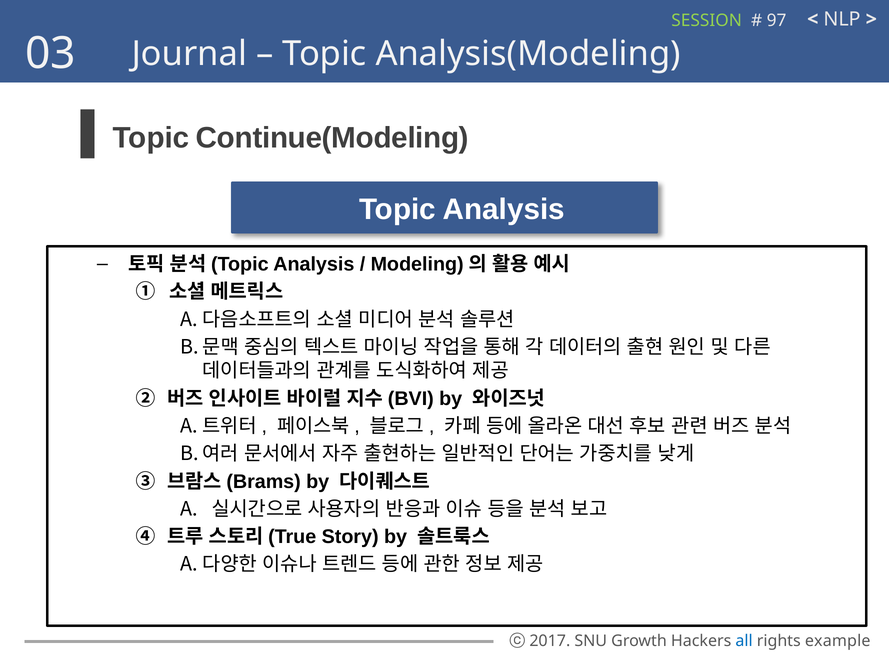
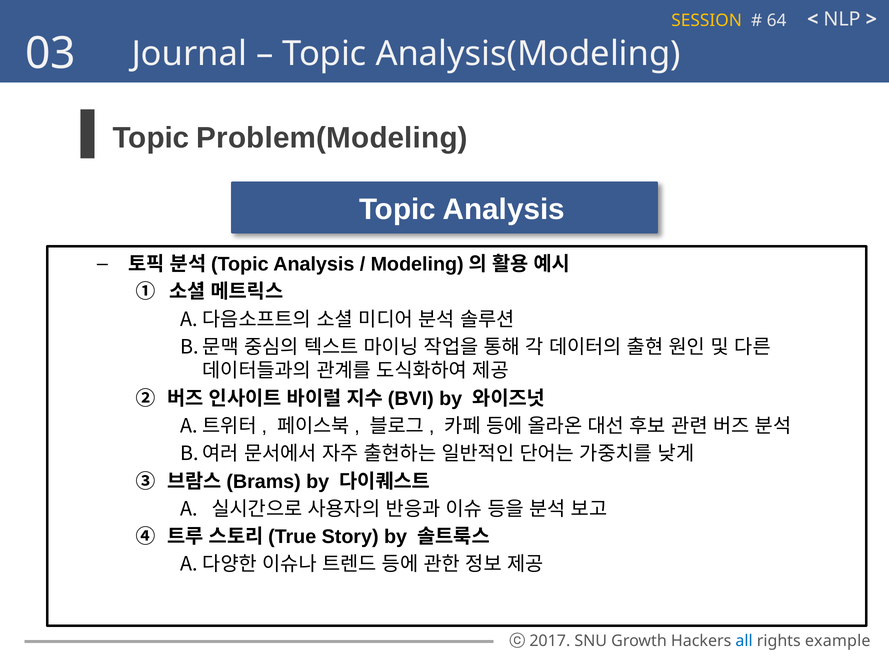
SESSION colour: light green -> yellow (707, 21)
97: 97 -> 64 (777, 21)
Continue(Modeling: Continue(Modeling -> Problem(Modeling (332, 138)
